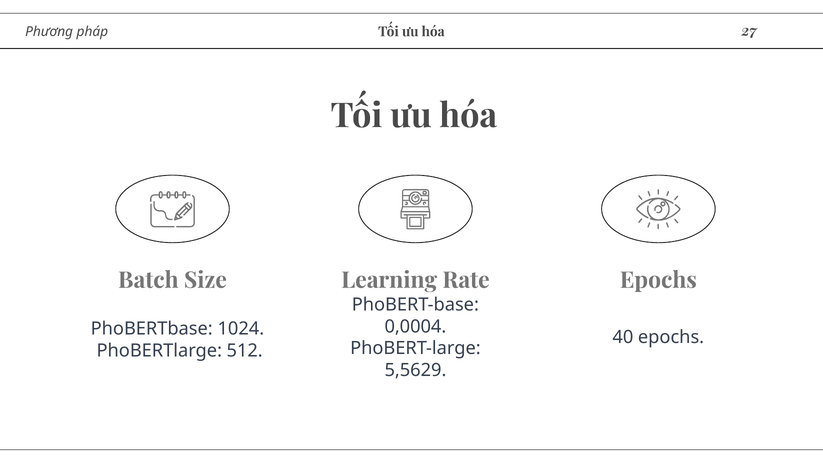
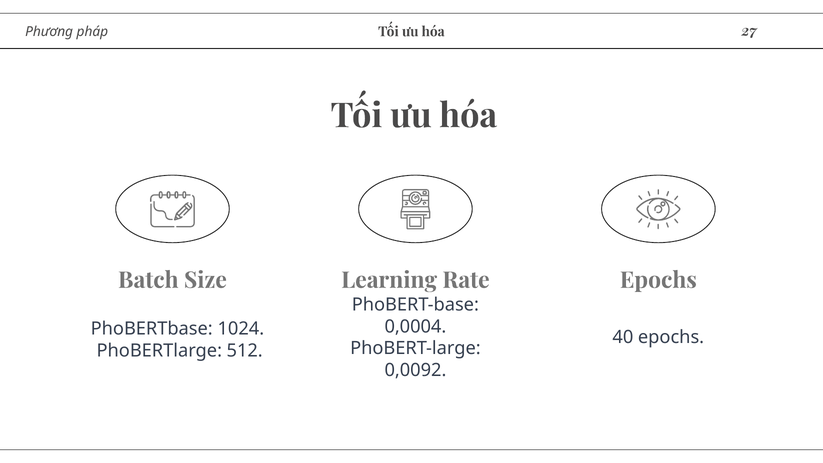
5,5629: 5,5629 -> 0,0092 (415, 370)
